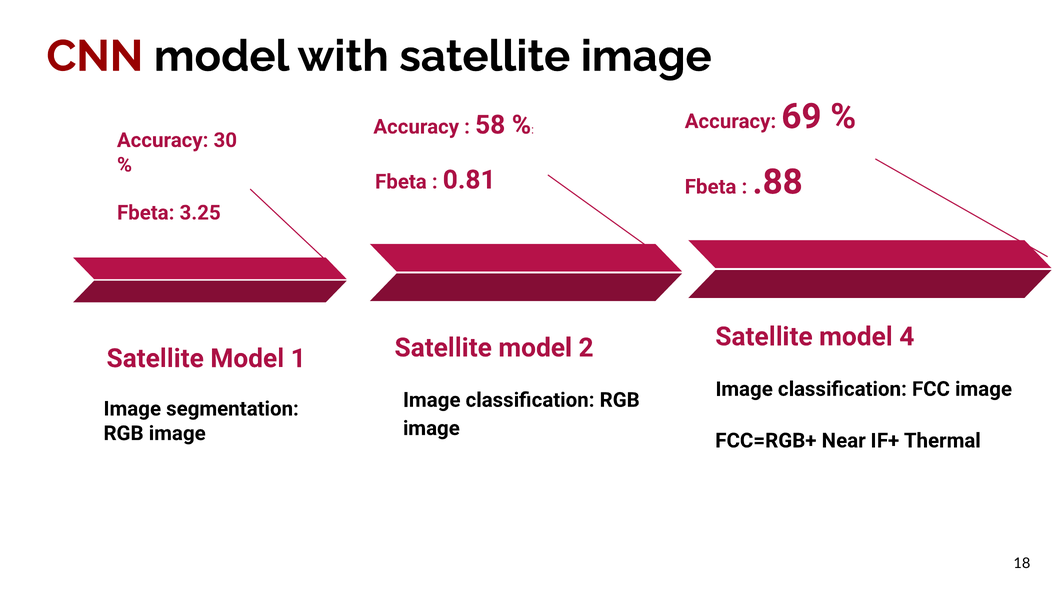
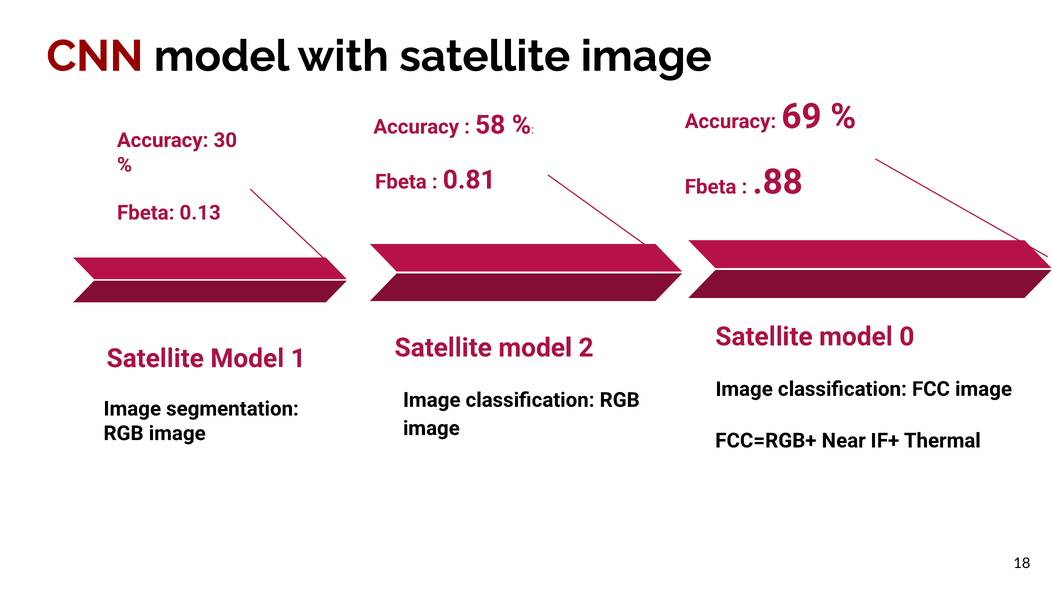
3.25: 3.25 -> 0.13 (200, 213)
4: 4 -> 0 (907, 337)
